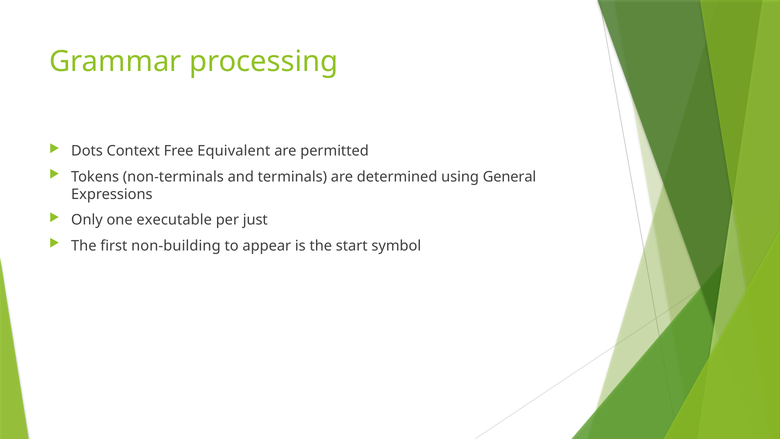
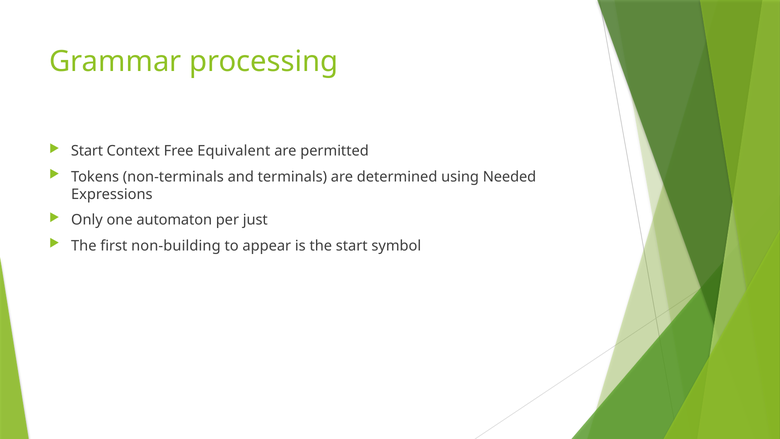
Dots: Dots -> Start (87, 151)
General: General -> Needed (509, 177)
executable: executable -> automaton (174, 220)
